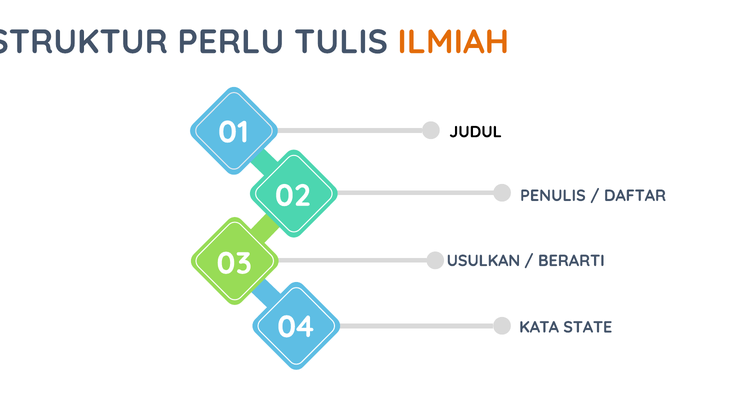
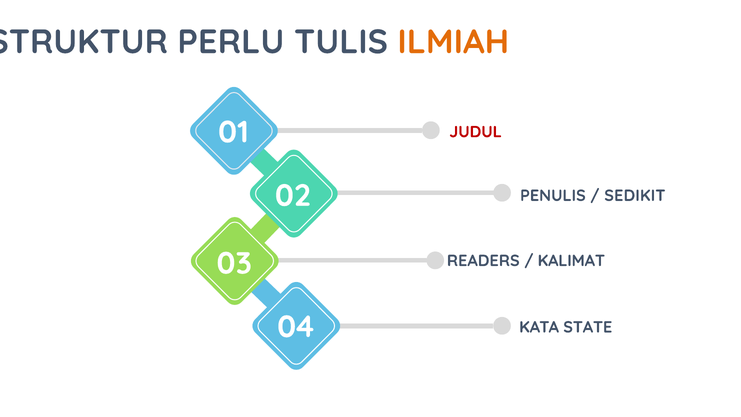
JUDUL colour: black -> red (476, 132)
DAFTAR: DAFTAR -> SEDIKIT (635, 196)
USULKAN: USULKAN -> READERS (483, 261)
BERARTI: BERARTI -> KALIMAT (571, 261)
